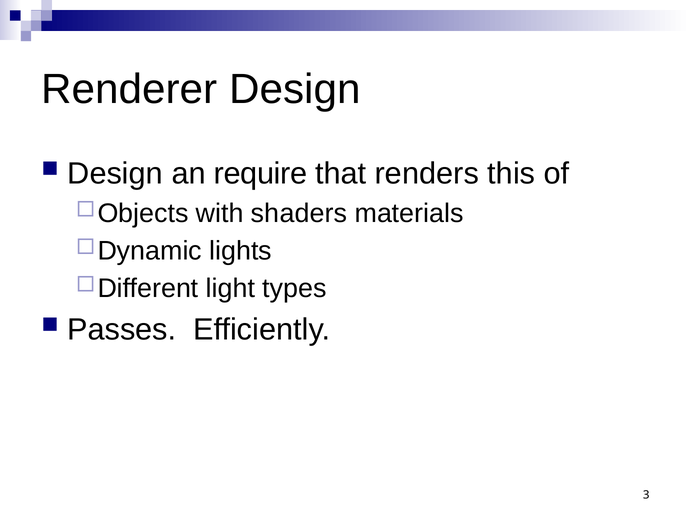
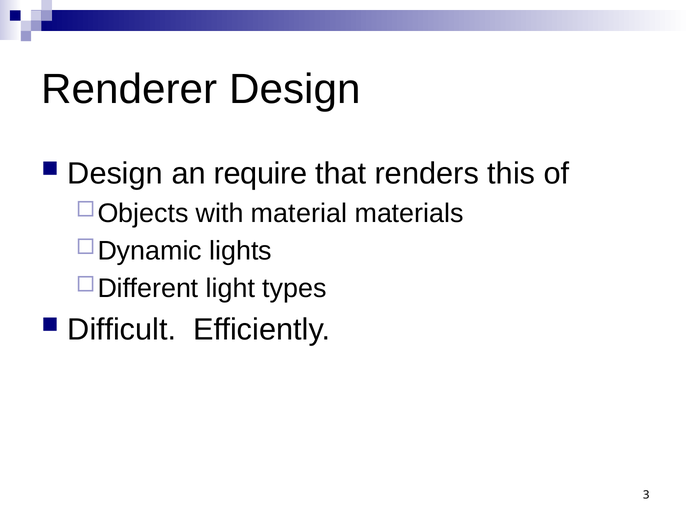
shaders: shaders -> material (299, 213)
Passes: Passes -> Difficult (122, 330)
